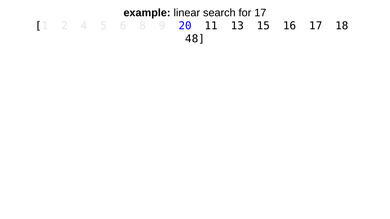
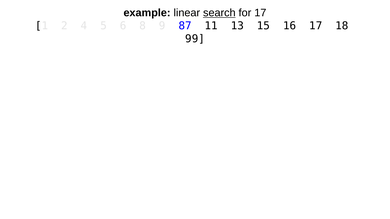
search underline: none -> present (219, 13)
20: 20 -> 87 (185, 26)
48: 48 -> 99 (195, 39)
